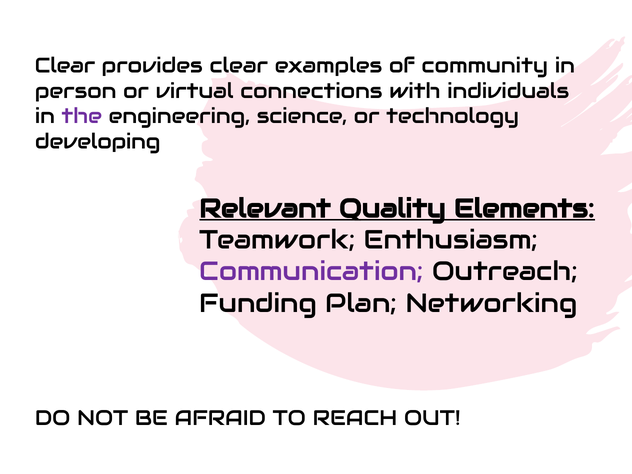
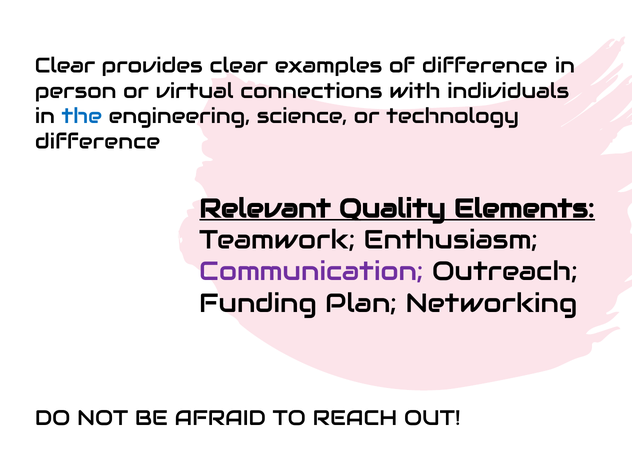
of community: community -> difference (485, 66)
the colour: purple -> blue (82, 116)
developing: developing -> difference (97, 142)
